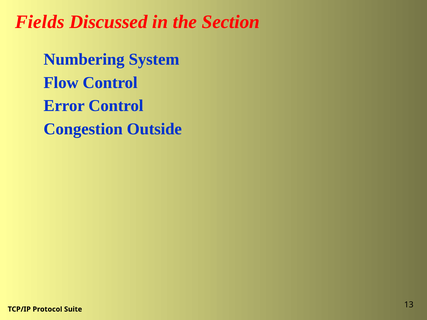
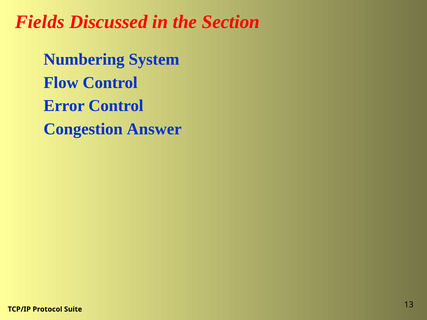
Outside: Outside -> Answer (154, 129)
